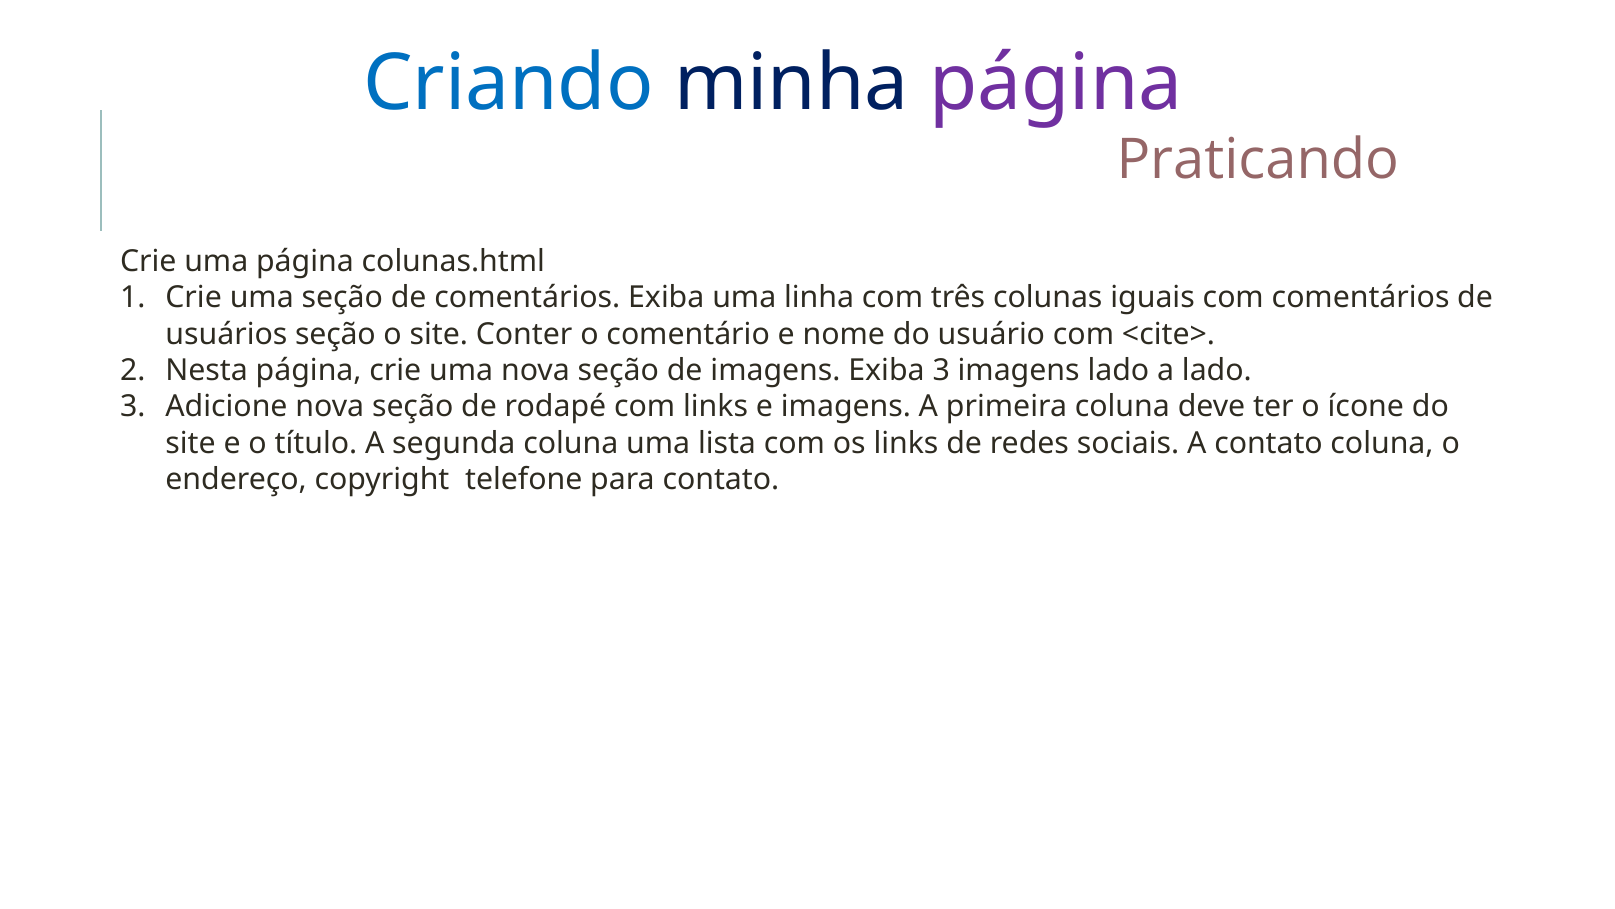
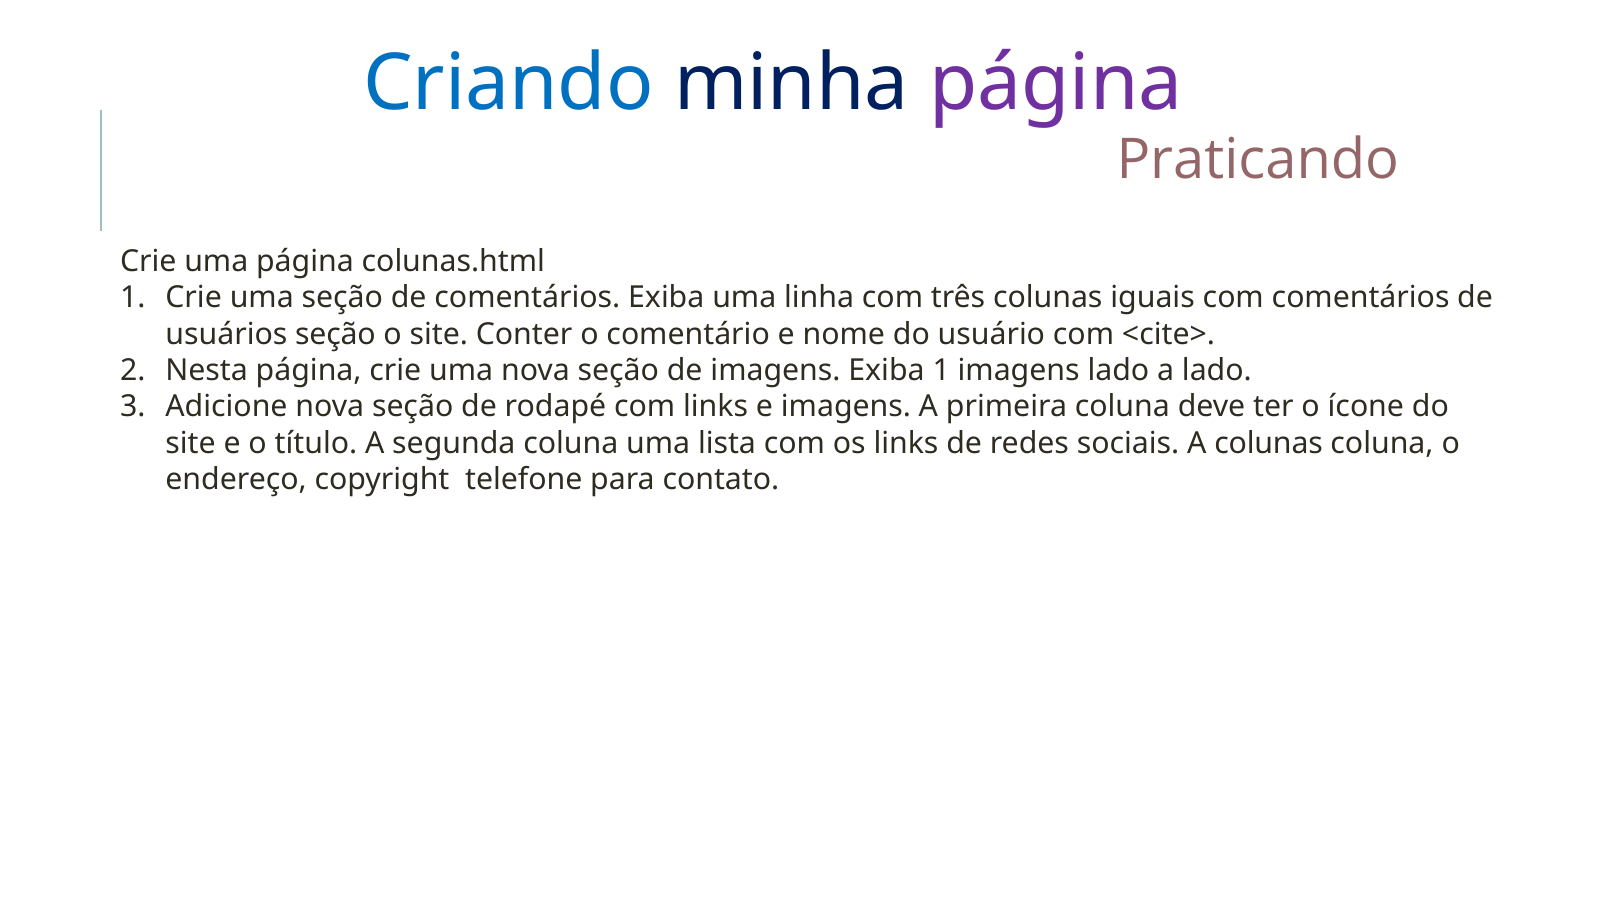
Exiba 3: 3 -> 1 (941, 370)
A contato: contato -> colunas (1269, 443)
